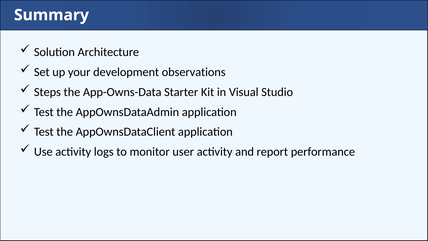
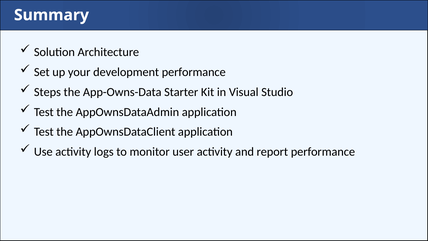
development observations: observations -> performance (194, 72)
